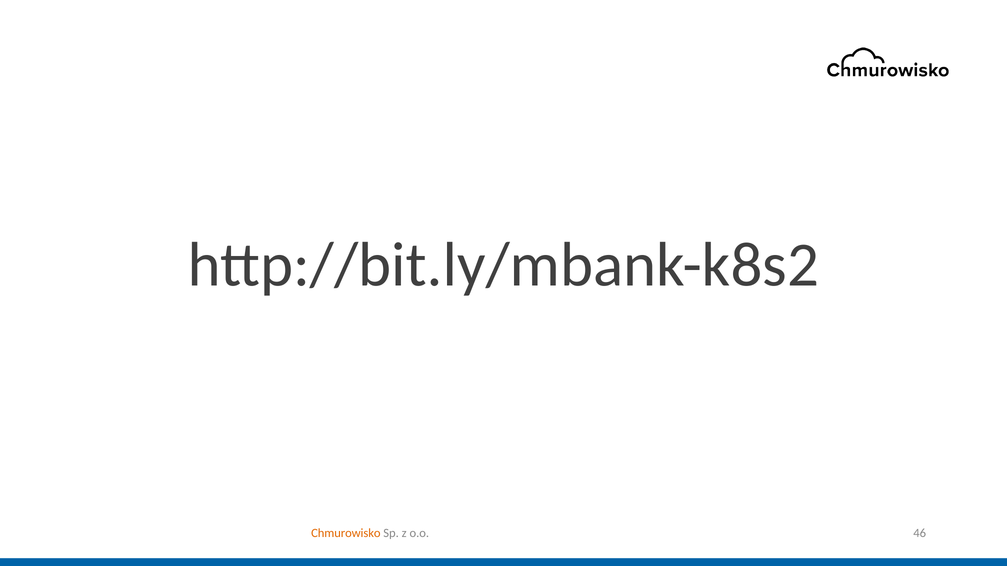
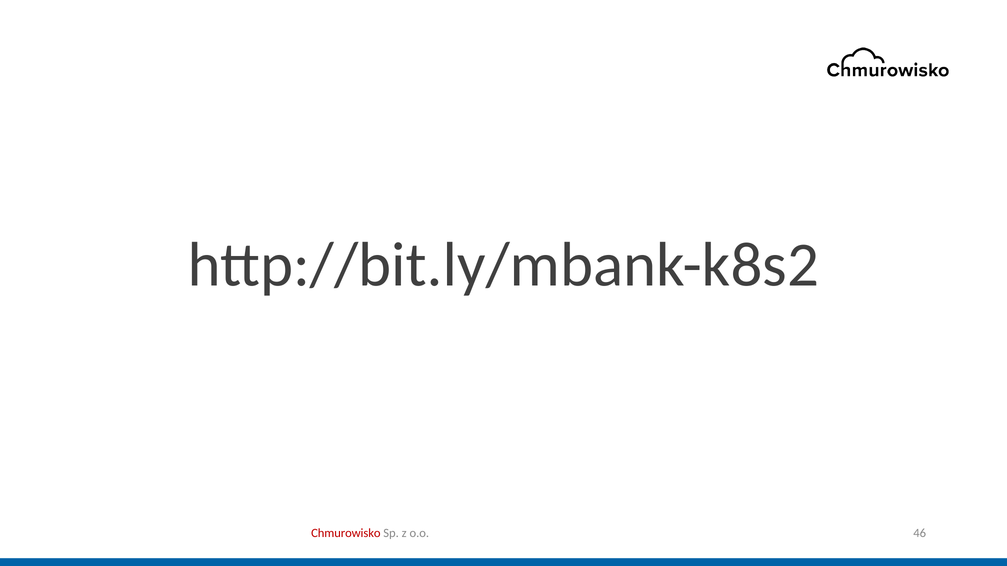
Chmurowisko colour: orange -> red (346, 534)
